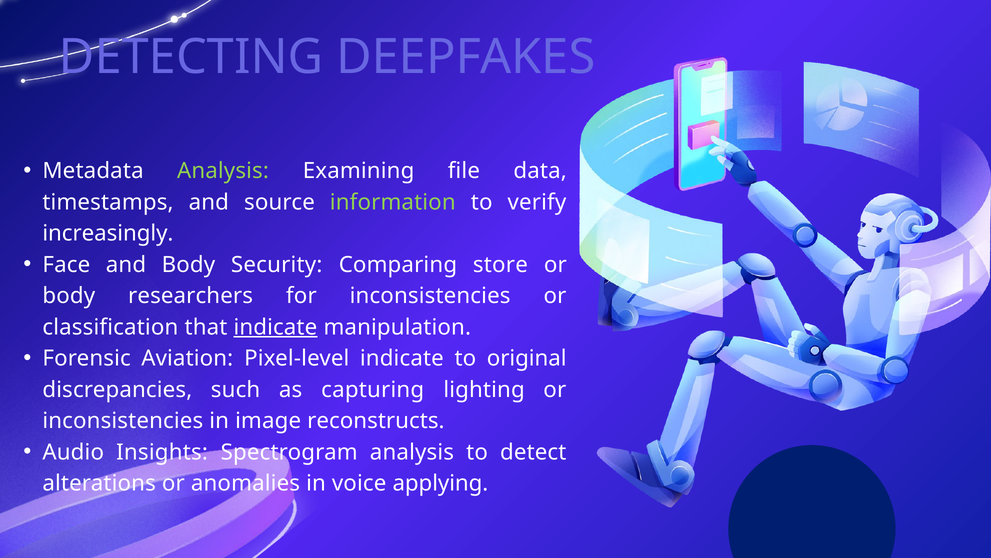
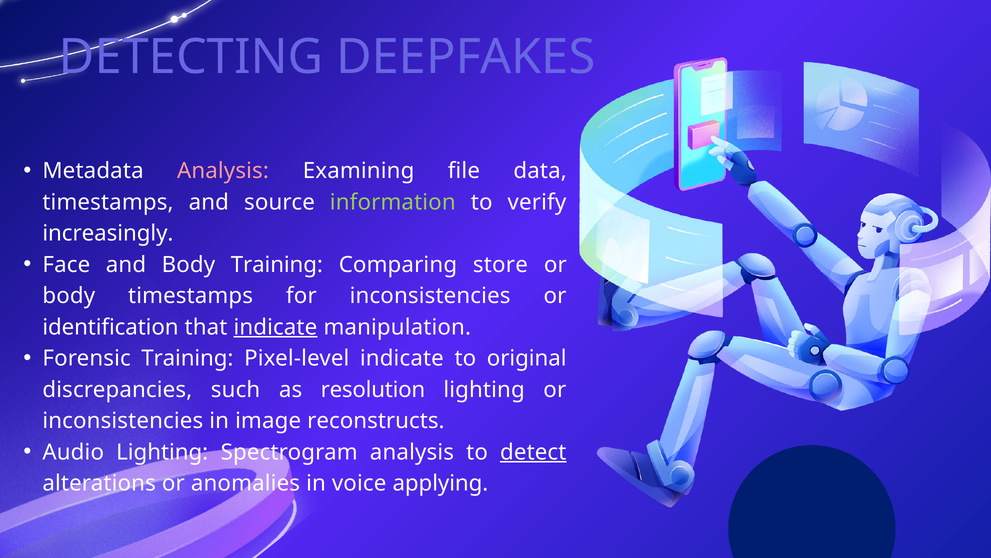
Analysis colour: light green -> pink (223, 171)
Body Security: Security -> Training (277, 265)
body researchers: researchers -> timestamps (191, 296)
classification: classification -> identification (110, 327)
Forensic Aviation: Aviation -> Training (187, 358)
capturing: capturing -> resolution (373, 389)
Audio Insights: Insights -> Lighting (162, 452)
detect underline: none -> present (533, 452)
